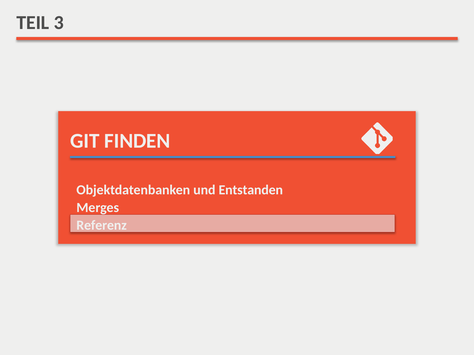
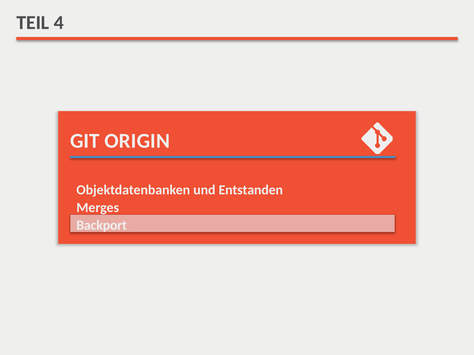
3: 3 -> 4 (59, 23)
FINDEN: FINDEN -> ORIGIN (137, 141)
Referenz: Referenz -> Backport (102, 226)
